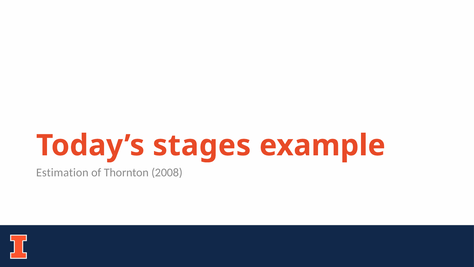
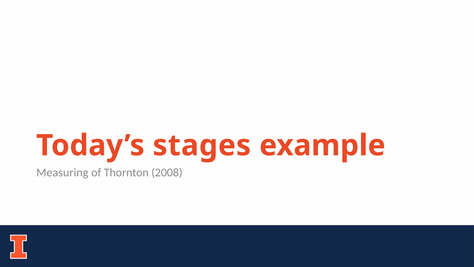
Estimation: Estimation -> Measuring (62, 172)
